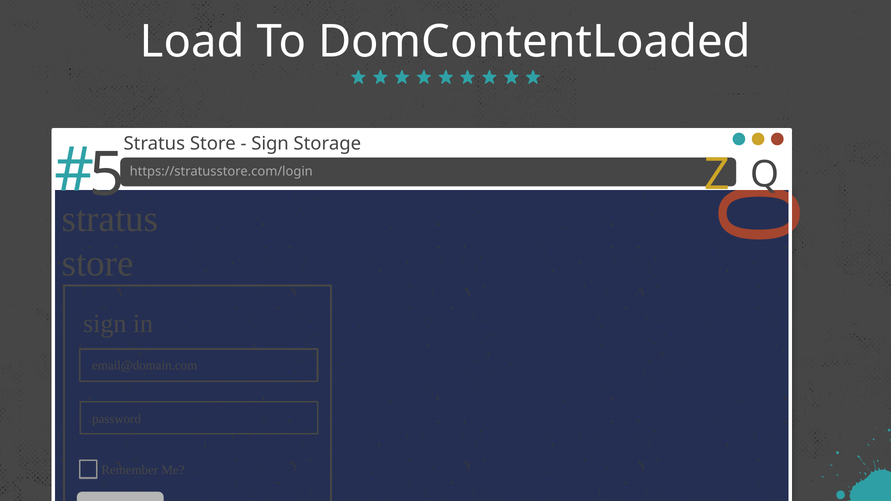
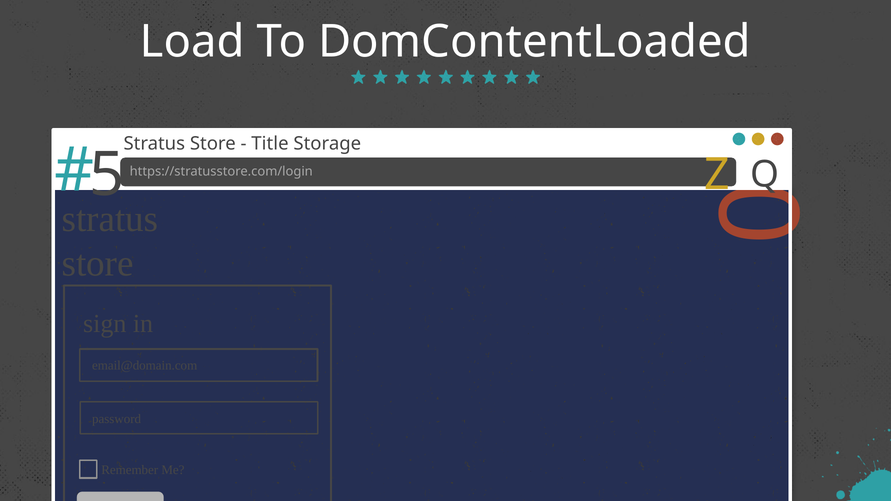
Sign: Sign -> Title (270, 144)
